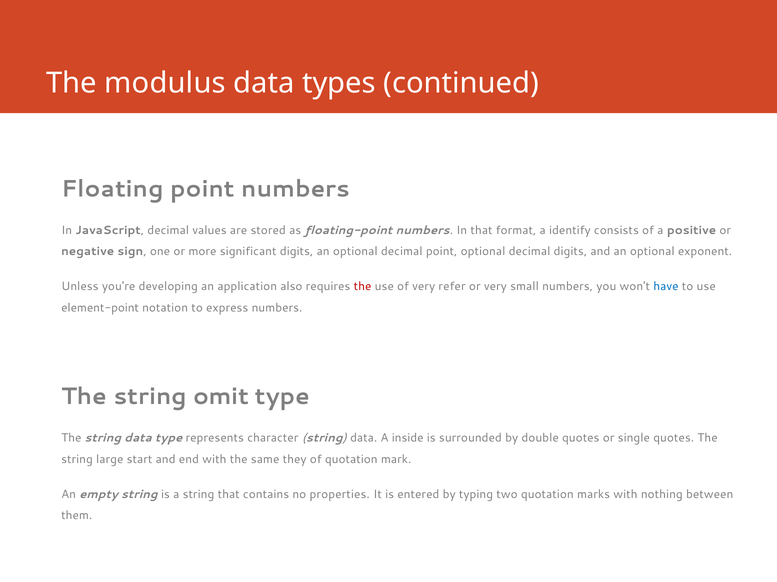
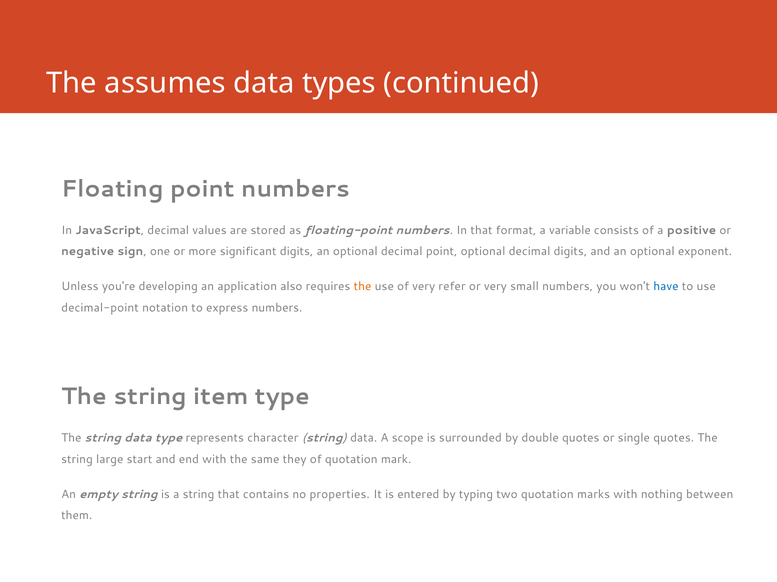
modulus: modulus -> assumes (165, 83)
identify: identify -> variable (570, 230)
the colour: red -> orange (363, 287)
element-point: element-point -> decimal-point (100, 308)
omit: omit -> item (221, 397)
inside: inside -> scope (408, 438)
